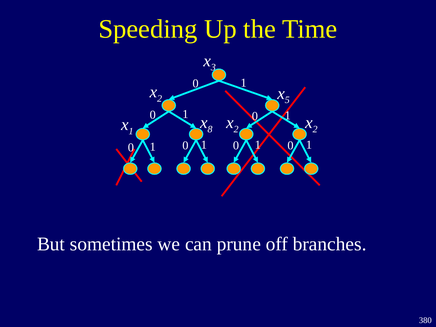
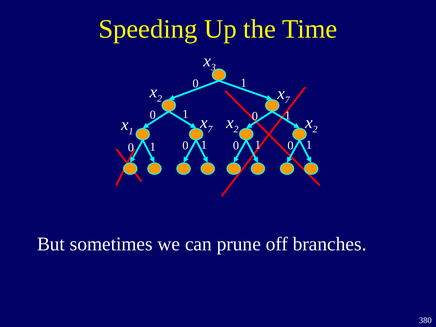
5: 5 -> 7 (287, 100)
8: 8 -> 7 (210, 129)
